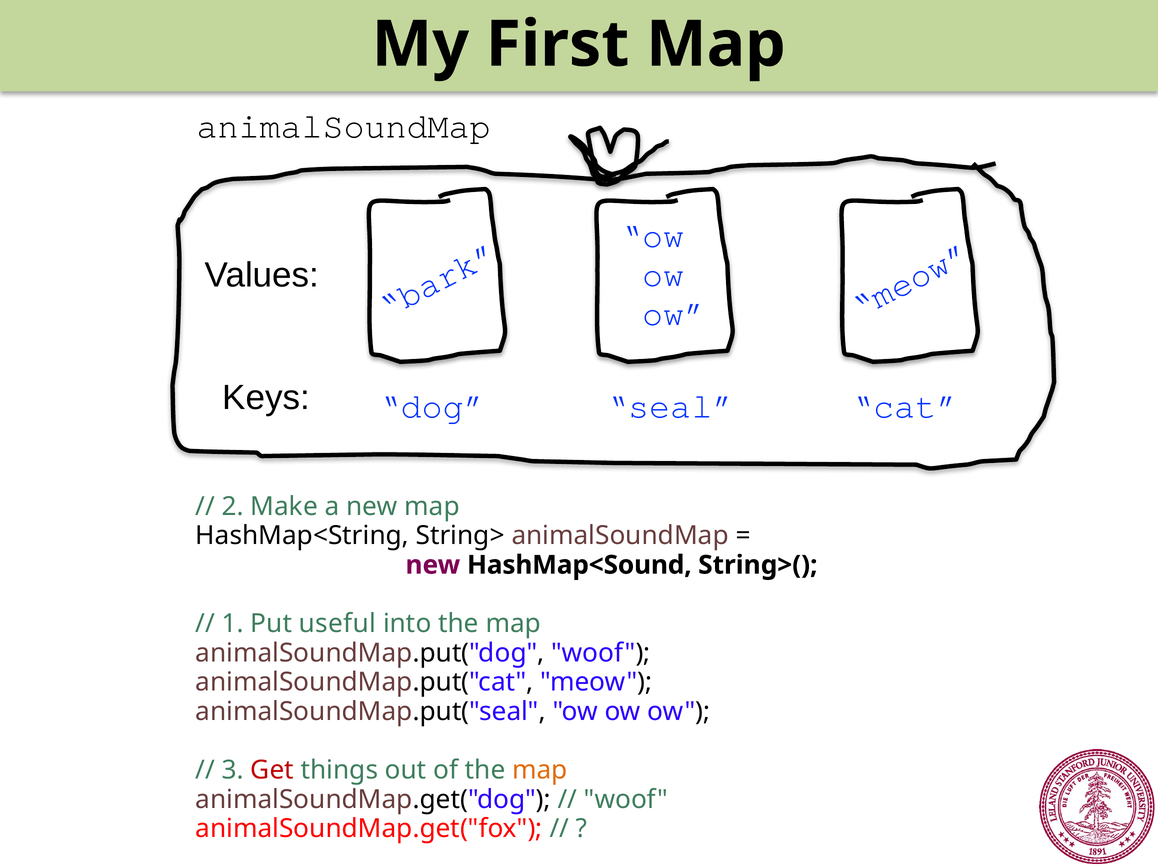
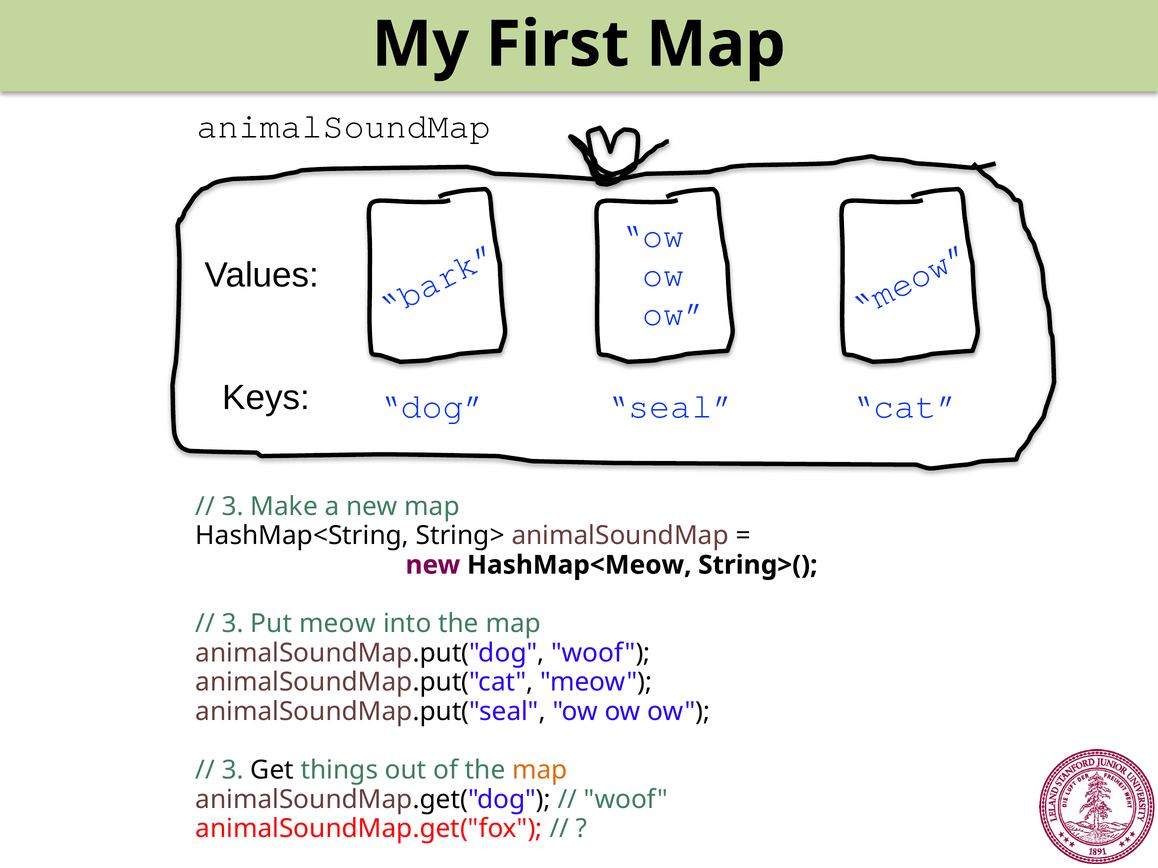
2: 2 -> 3 (233, 507)
HashMap<Sound: HashMap<Sound -> HashMap<Meow (579, 565)
1: 1 -> 3 (233, 624)
Put useful: useful -> meow (337, 624)
Get colour: red -> black (272, 771)
